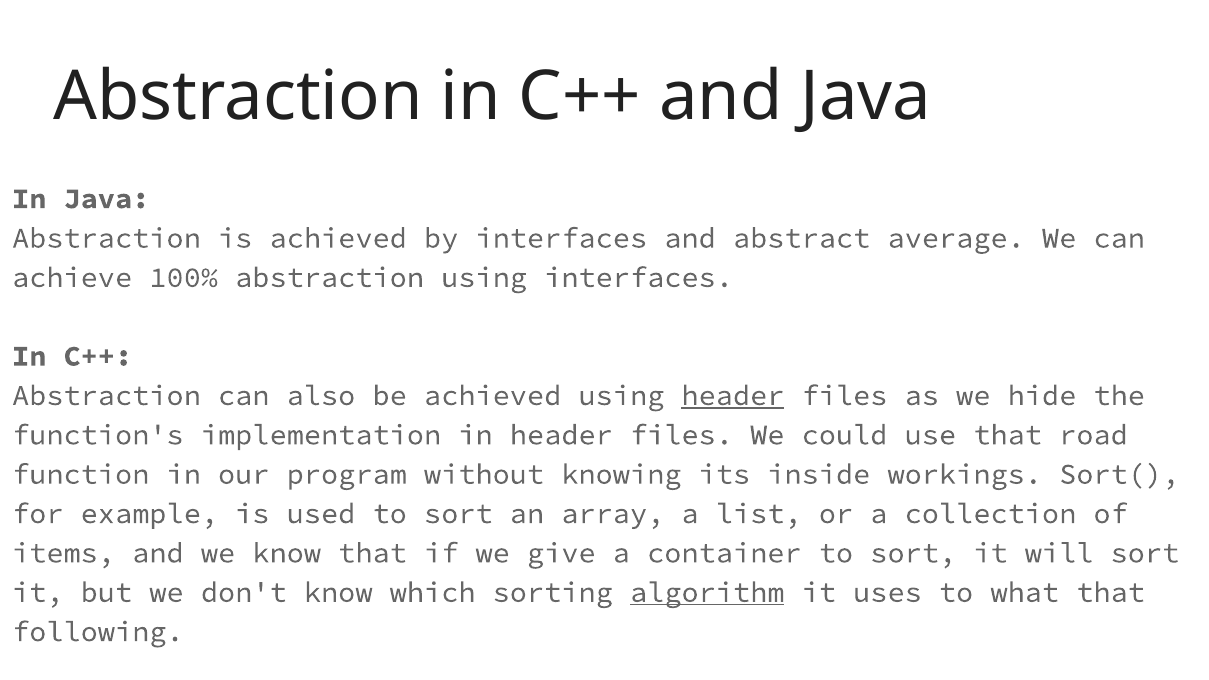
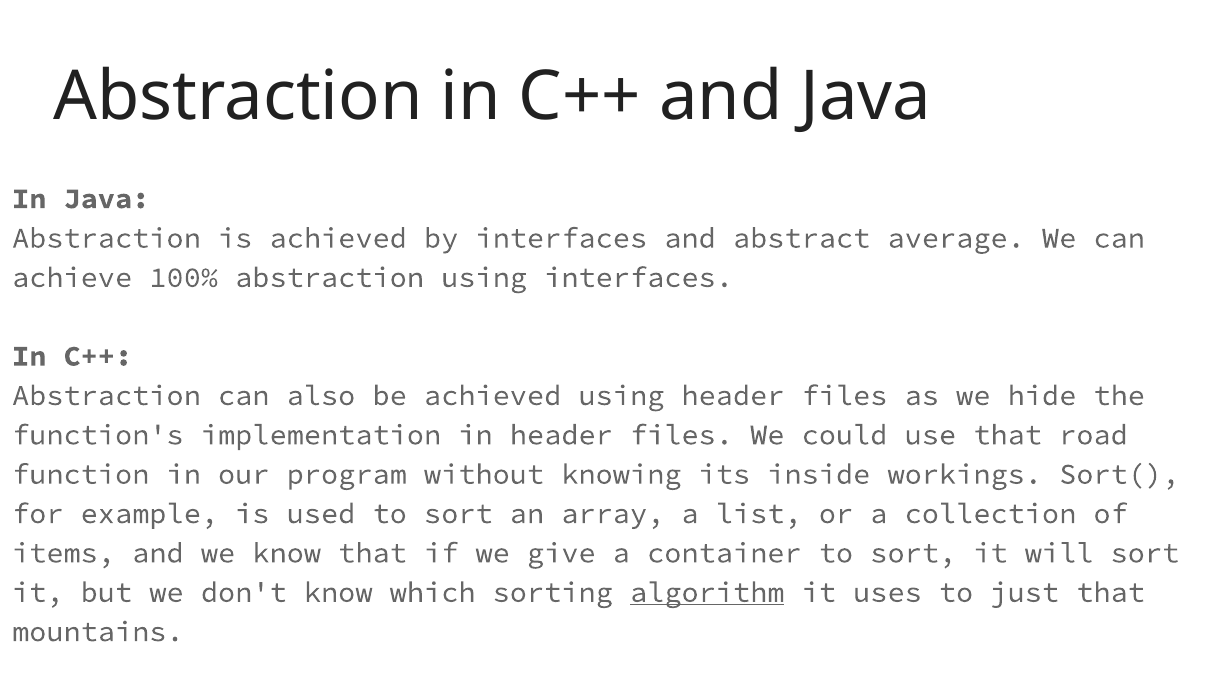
header underline: present -> none (733, 396)
what: what -> just (1025, 592)
following: following -> mountains (98, 632)
